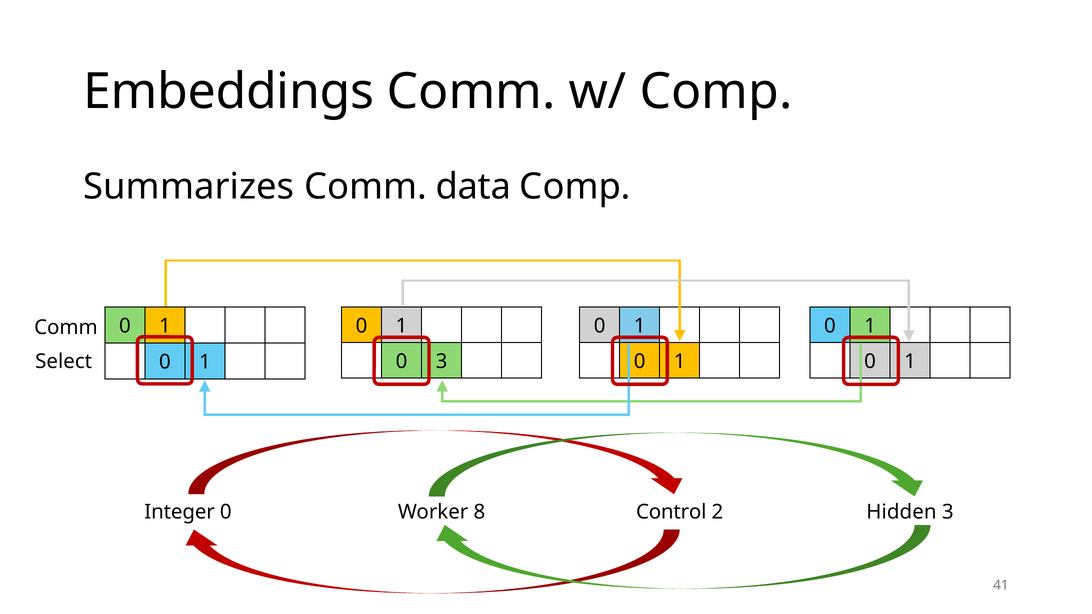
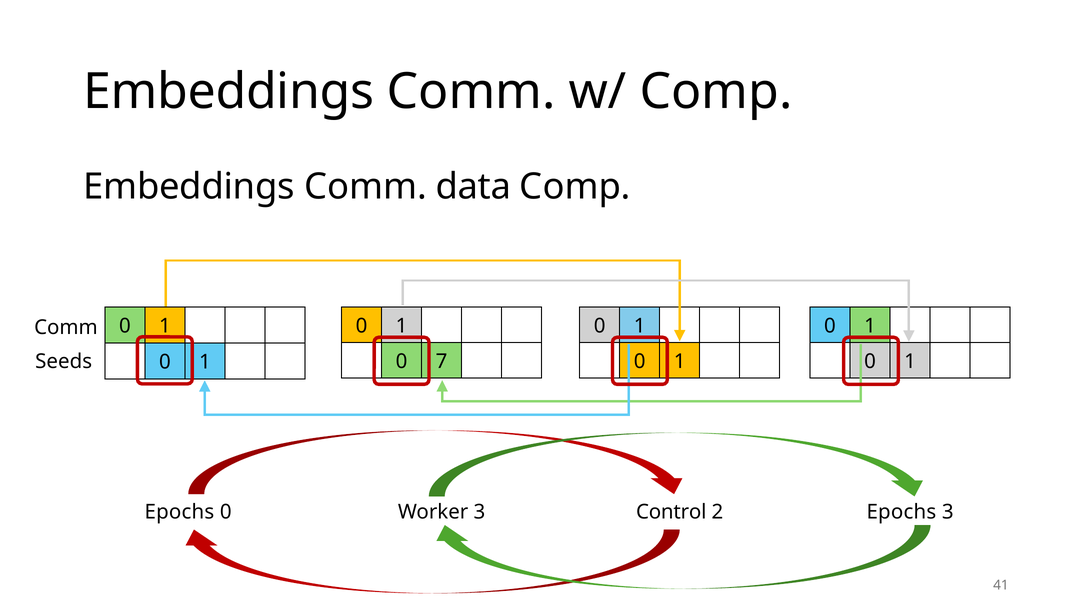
Summarizes: Summarizes -> Embeddings (189, 187)
Select: Select -> Seeds (64, 362)
0 3: 3 -> 7 (442, 362)
Integer: Integer -> Epochs (179, 512)
Worker 8: 8 -> 3 (479, 512)
Hidden: Hidden -> Epochs (901, 512)
